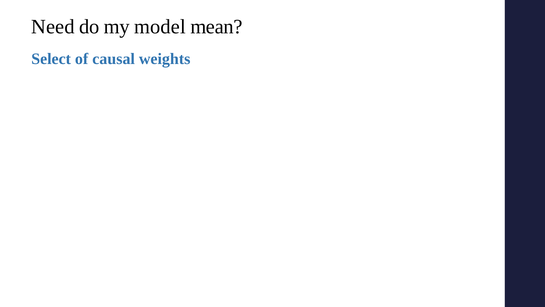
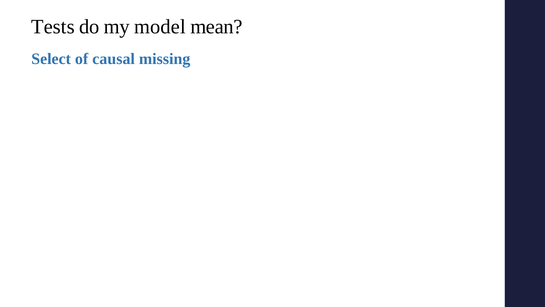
Need: Need -> Tests (53, 27)
weights: weights -> missing (165, 59)
